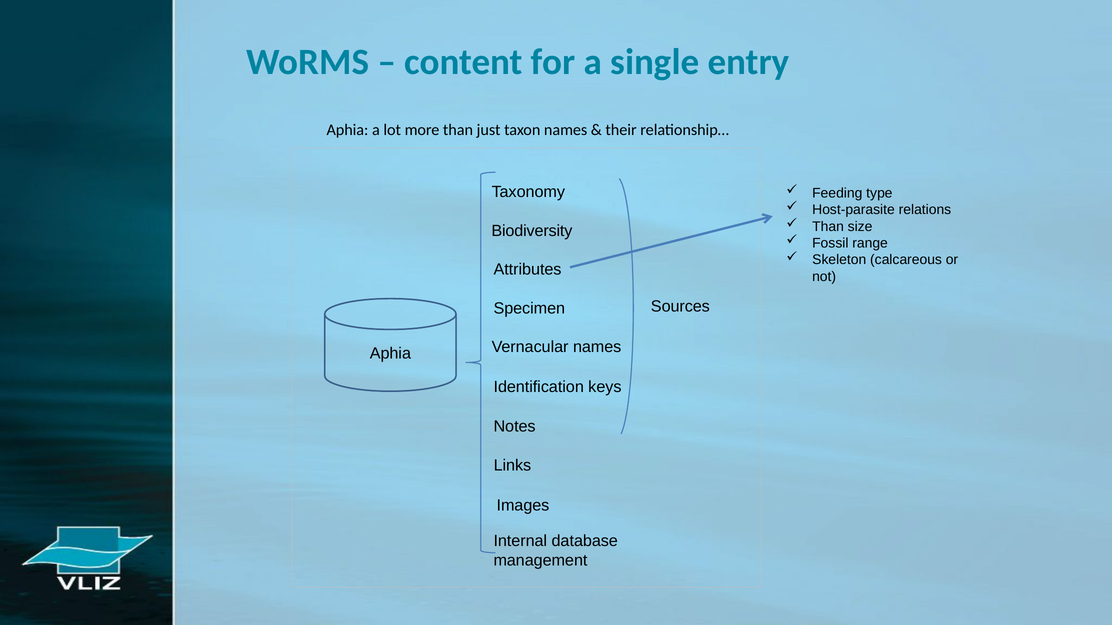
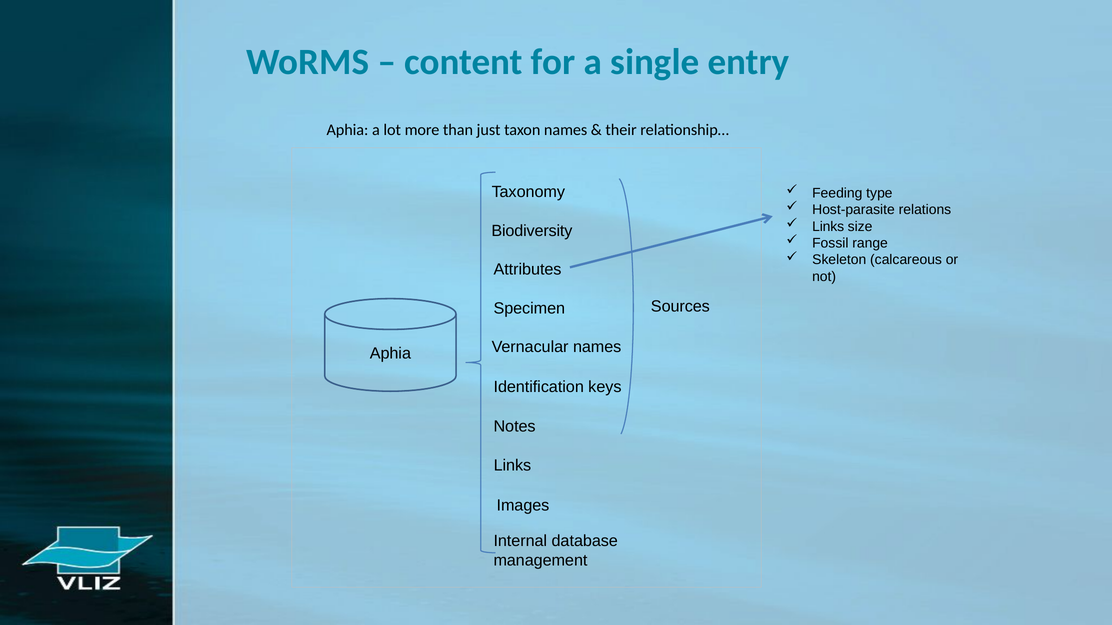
Than: Than -> Links (828, 227)
